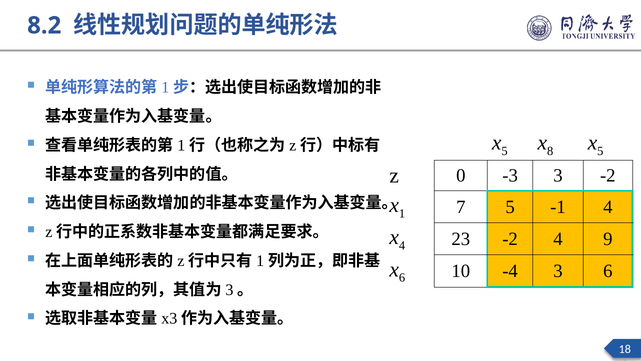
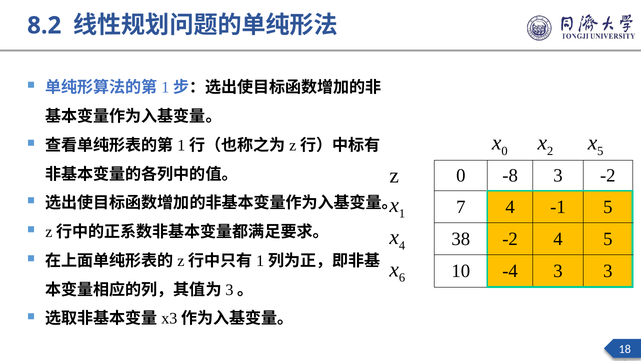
5: 5 -> 0 (505, 151)
8: 8 -> 2 (550, 151)
-3: -3 -> -8 (510, 175)
7 5: 5 -> 4 (510, 207)
-1 4: 4 -> 5 (608, 207)
23: 23 -> 38 (461, 239)
4 9: 9 -> 5 (608, 239)
3 6: 6 -> 3 (608, 271)
